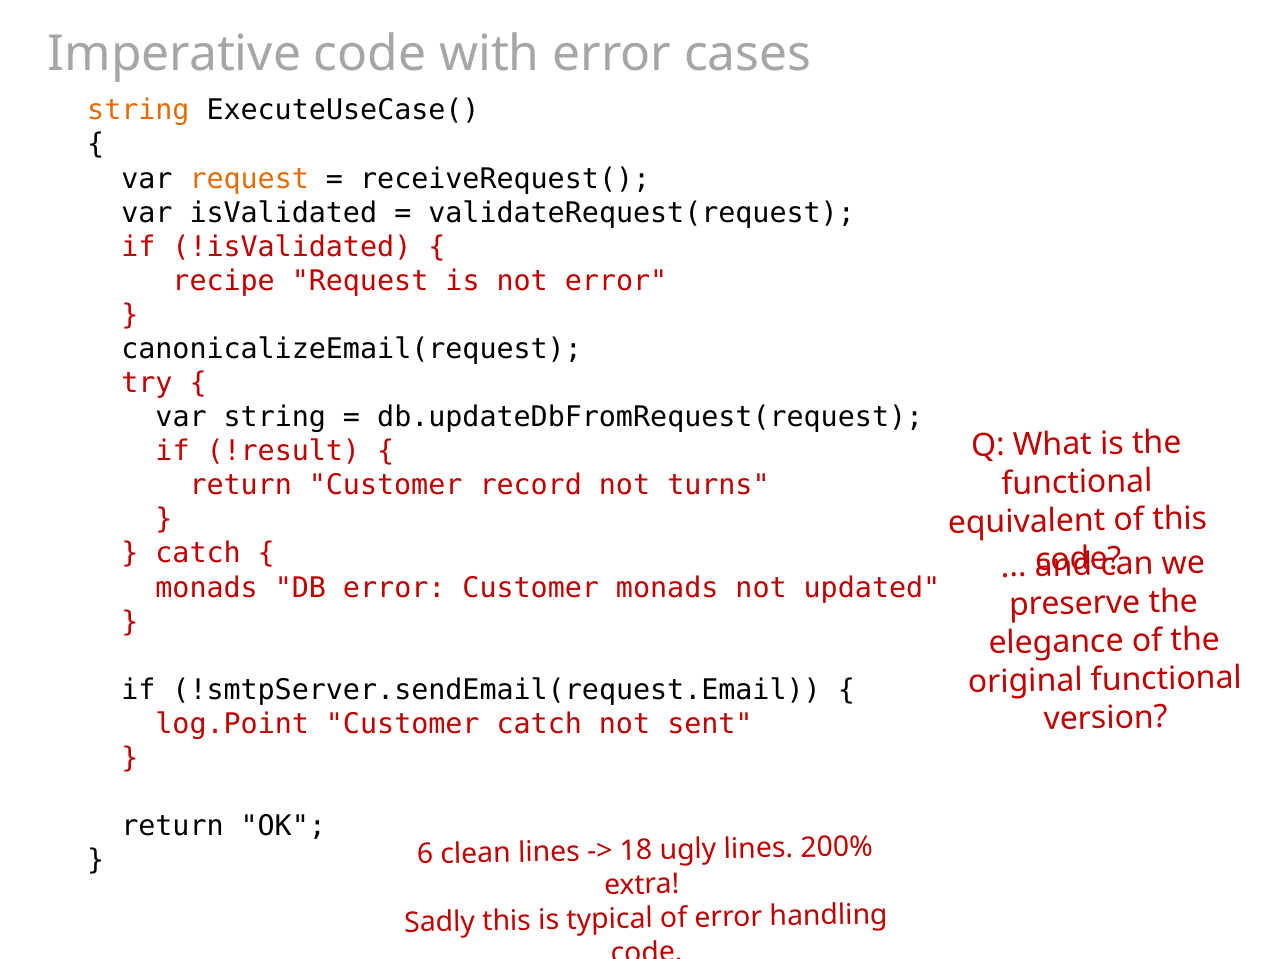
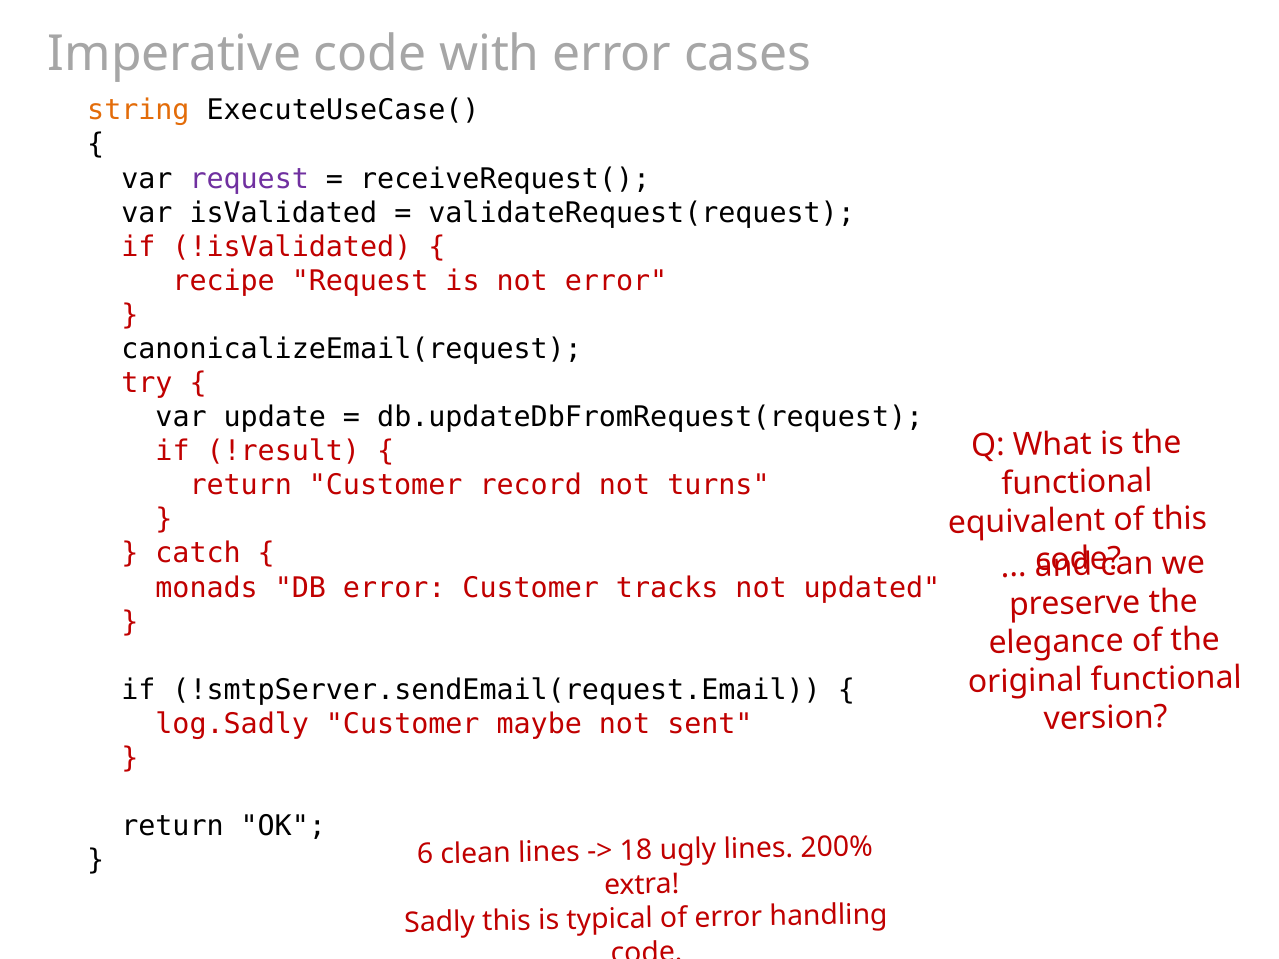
request colour: orange -> purple (249, 179)
var string: string -> update (275, 417)
Customer monads: monads -> tracks (667, 588)
log.Point: log.Point -> log.Sadly (232, 724)
Customer catch: catch -> maybe (539, 724)
